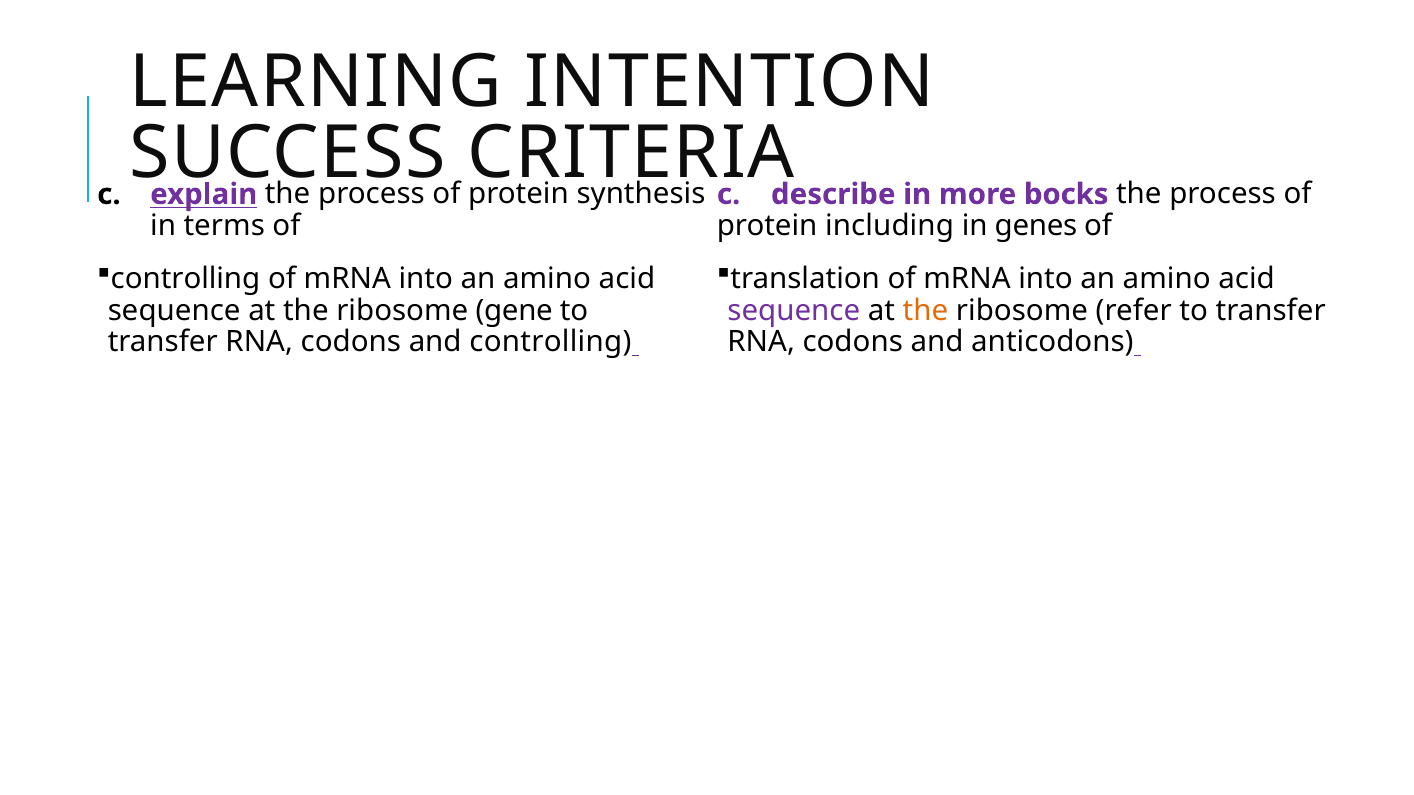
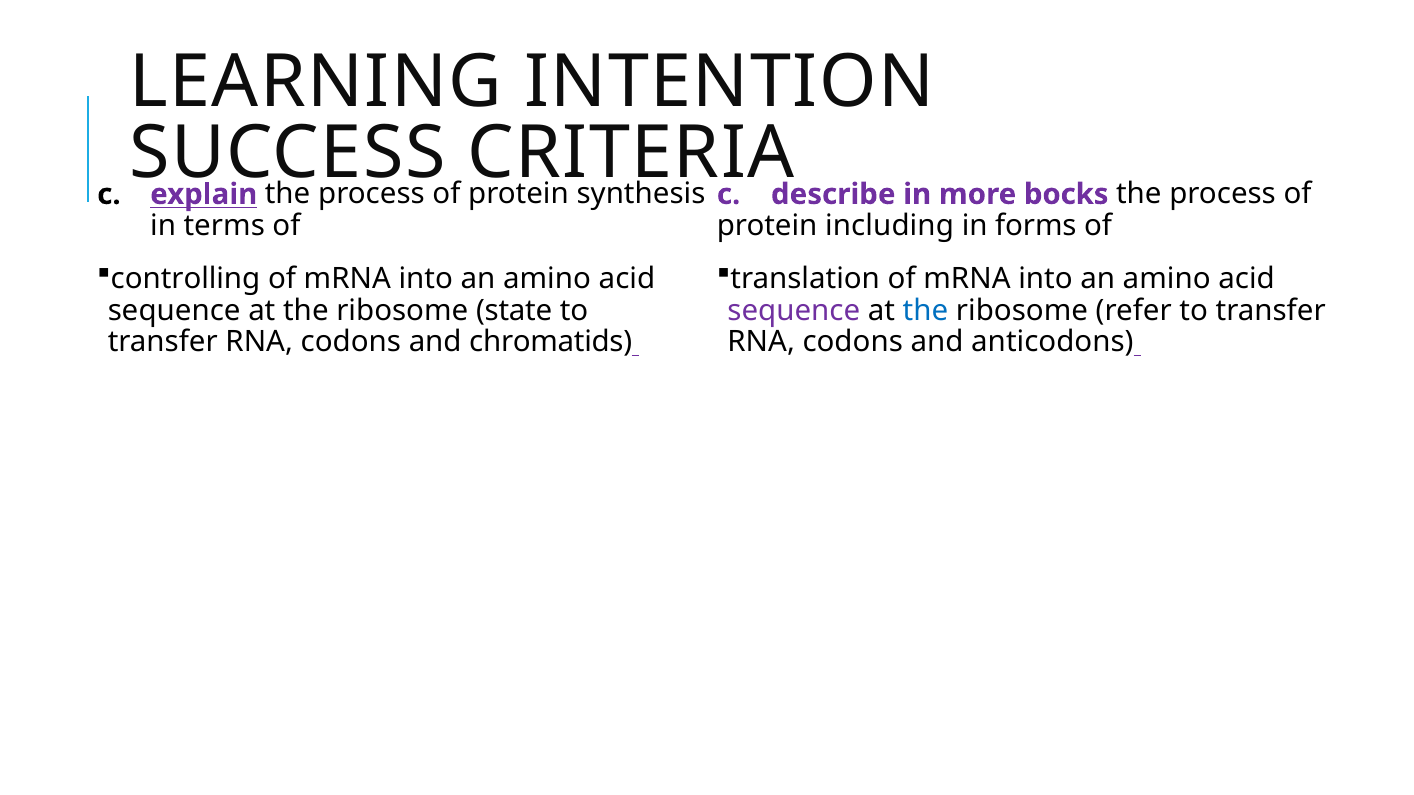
genes: genes -> forms (1036, 226)
gene: gene -> state (514, 310)
the colour: orange -> blue (926, 310)
and controlling: controlling -> chromatids (551, 342)
